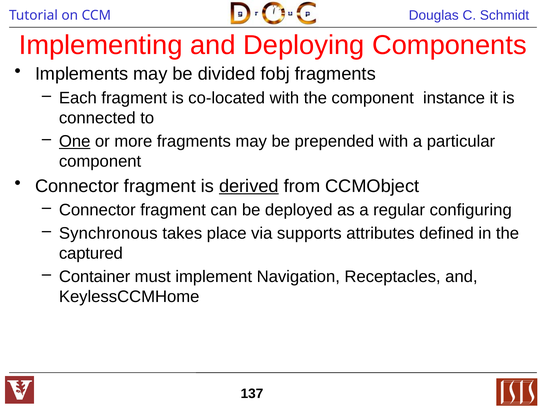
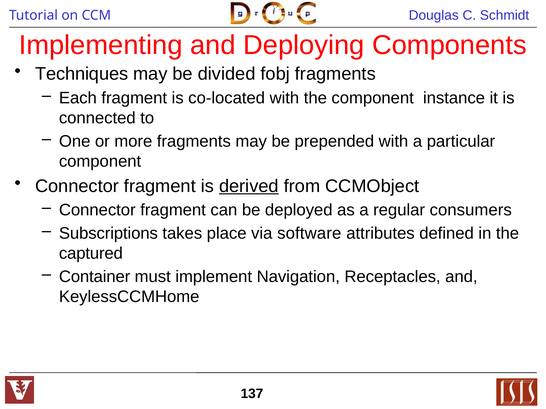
Implements: Implements -> Techniques (82, 74)
One underline: present -> none (75, 142)
configuring: configuring -> consumers (471, 210)
Synchronous: Synchronous -> Subscriptions (108, 234)
supports: supports -> software (309, 234)
